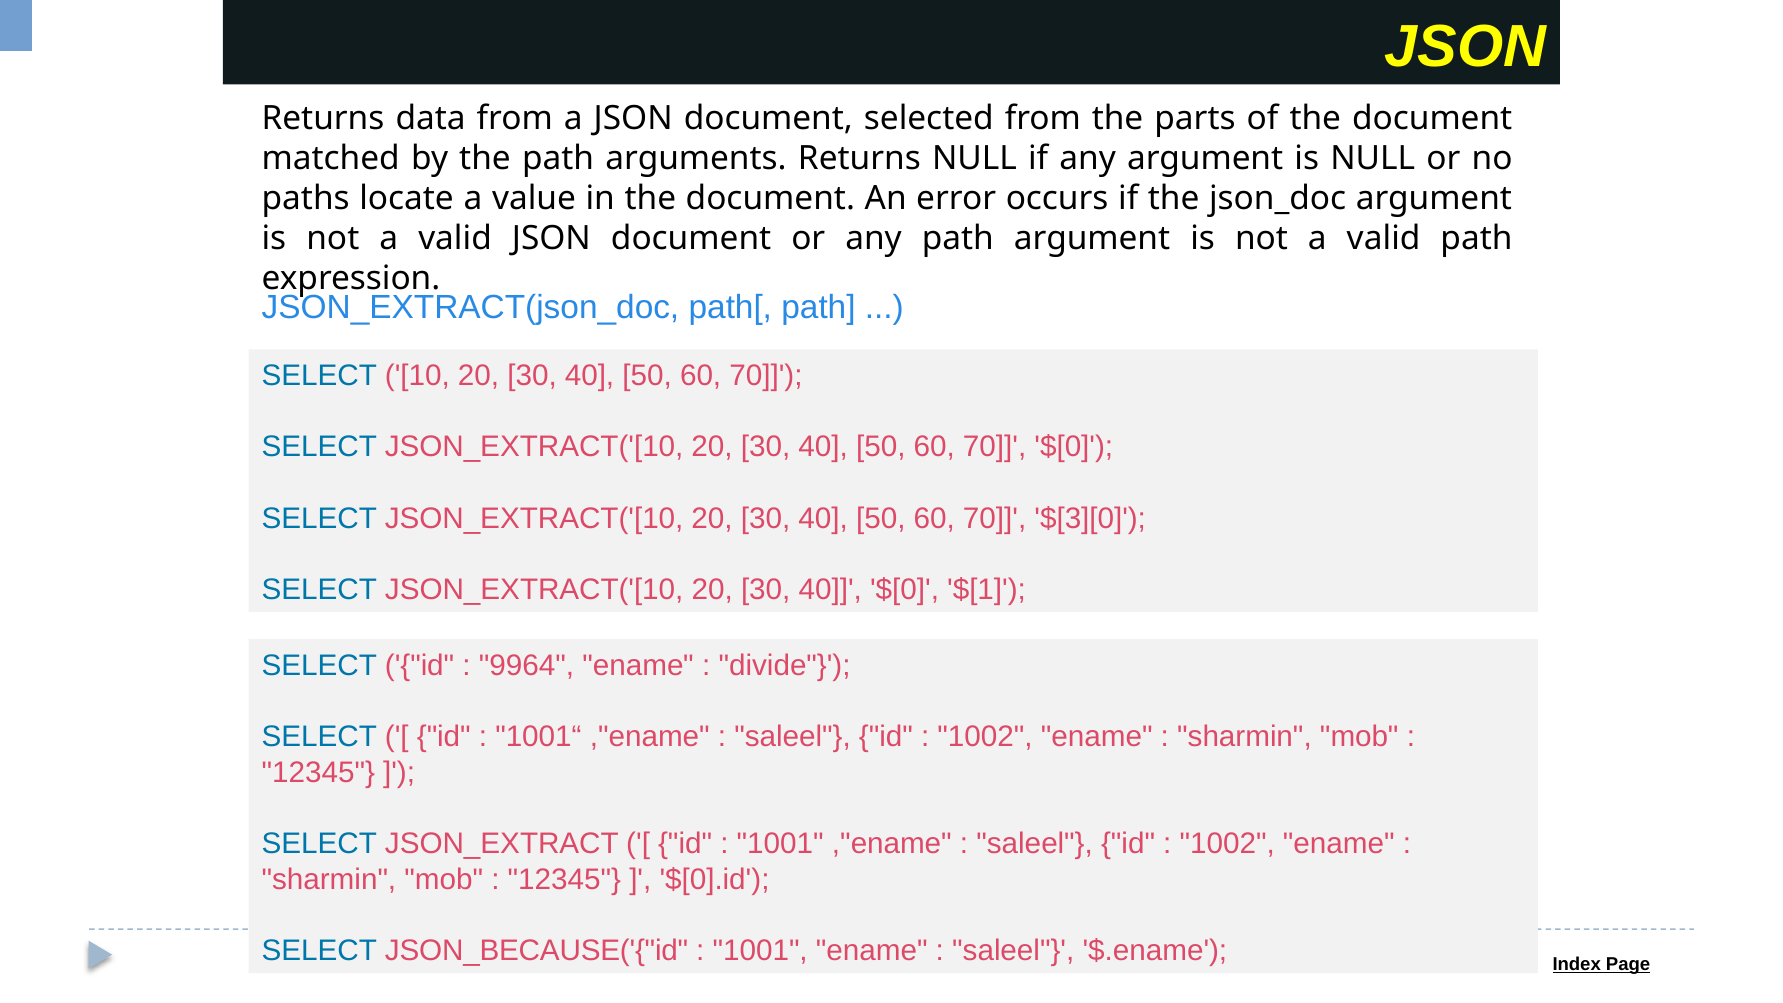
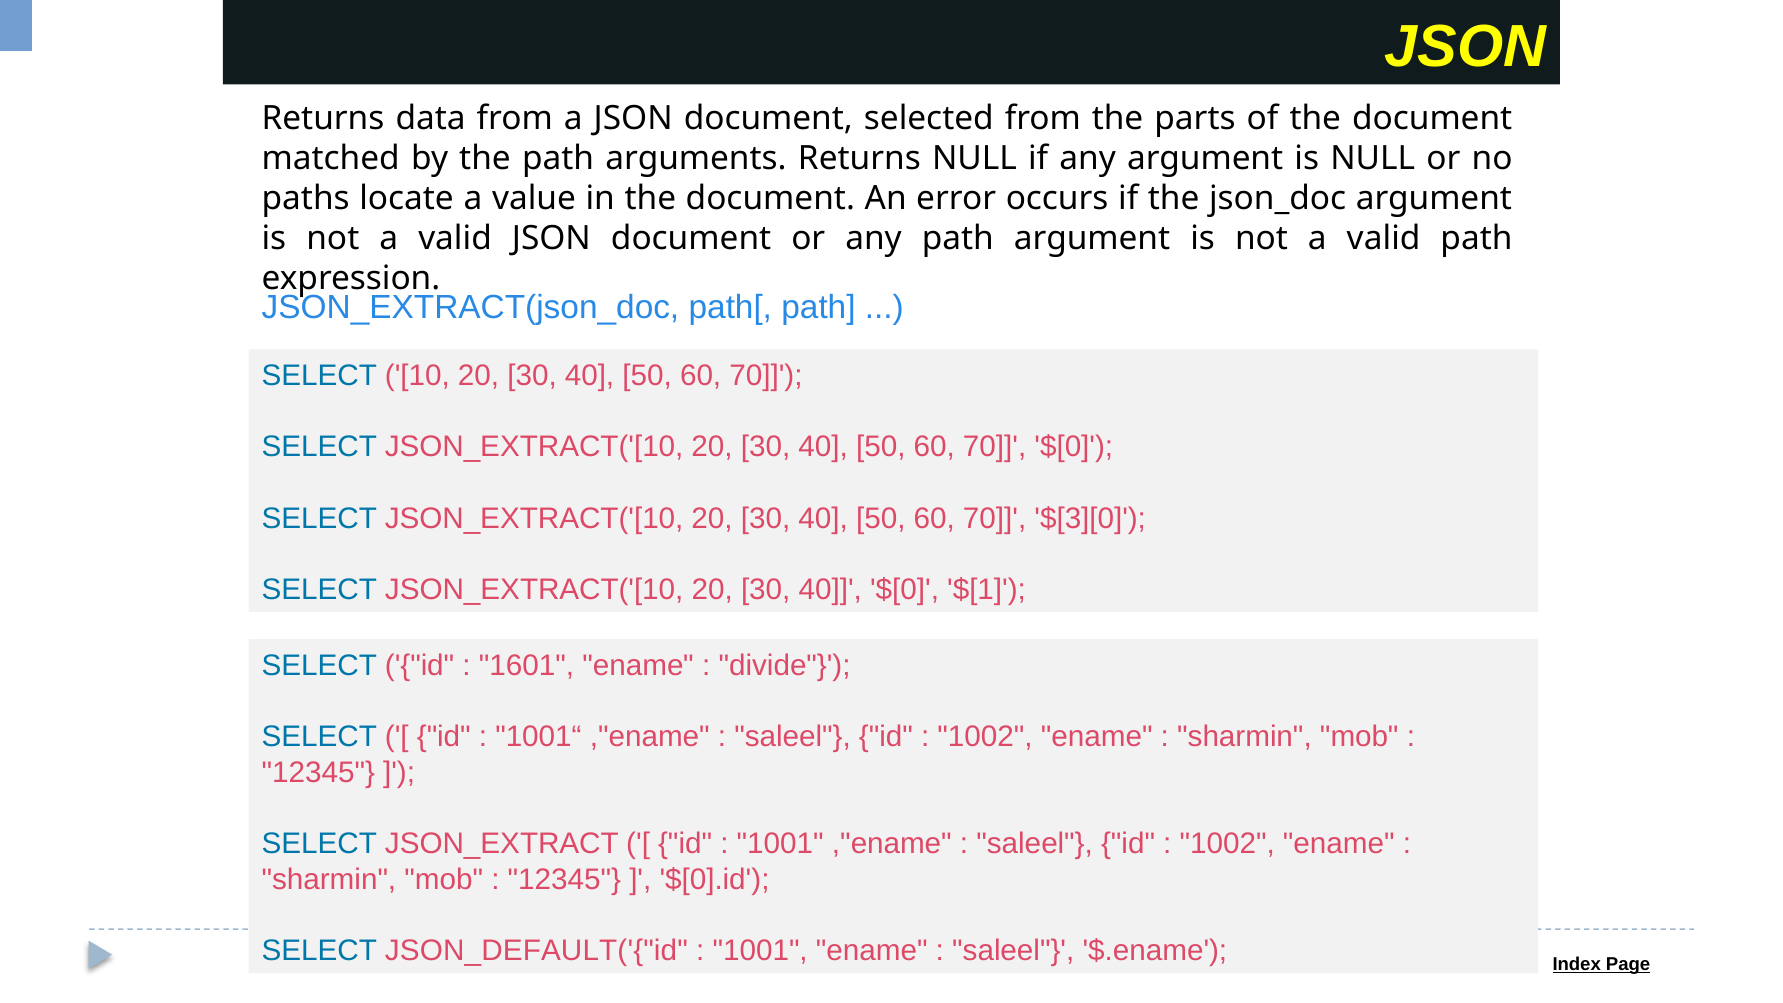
9964: 9964 -> 1601 (526, 666)
JSON_BECAUSE('{"id: JSON_BECAUSE('{"id -> JSON_DEFAULT('{"id (536, 951)
